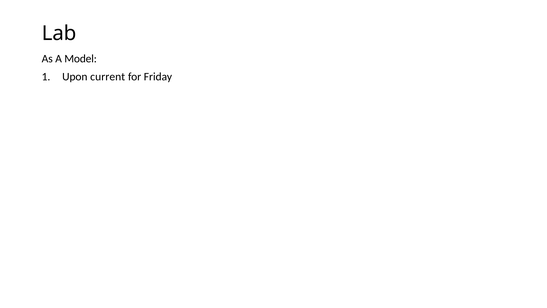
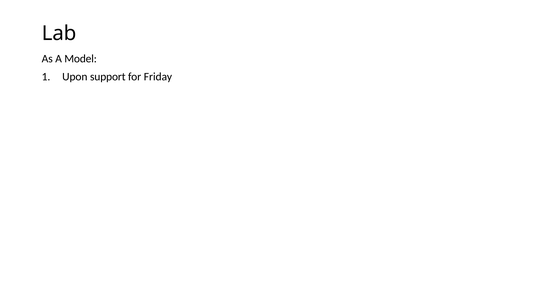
current: current -> support (108, 77)
